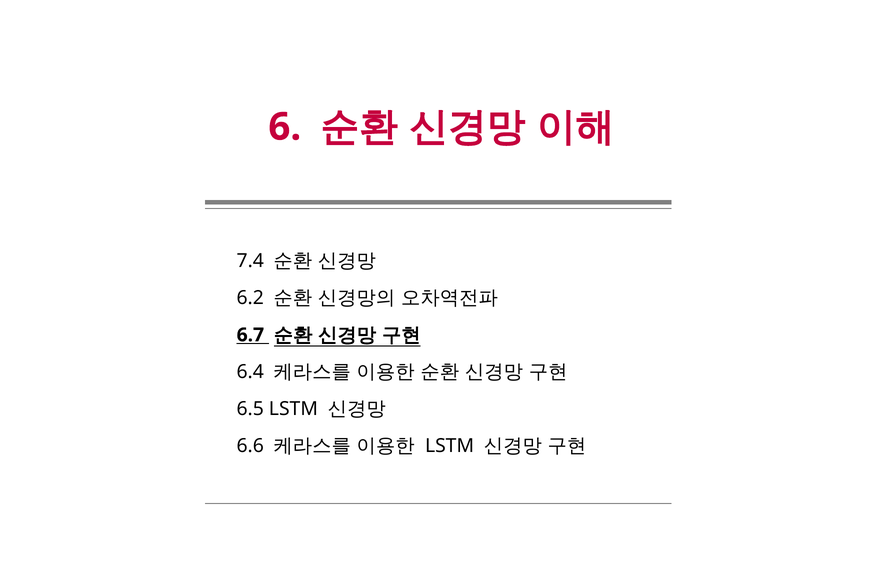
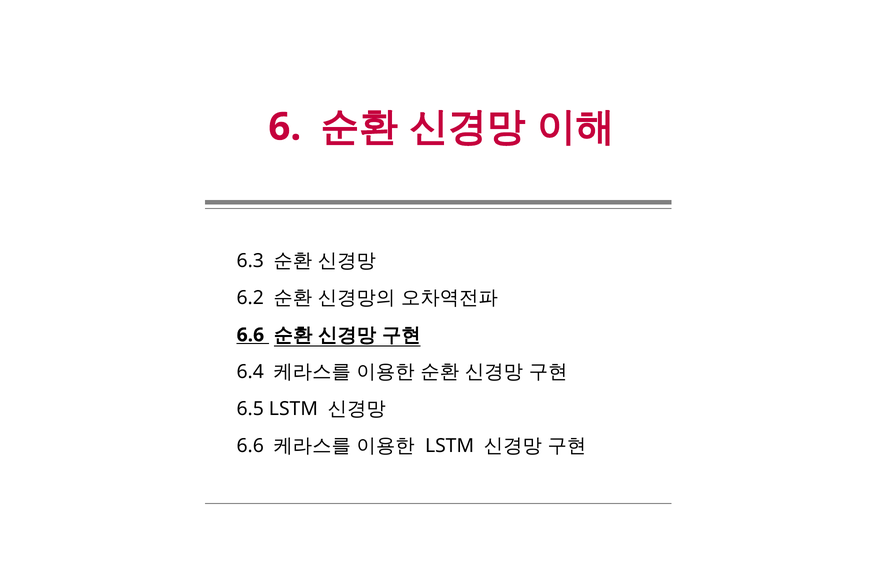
7.4: 7.4 -> 6.3 (250, 261)
6.7: 6.7 -> 6.6 (250, 335)
